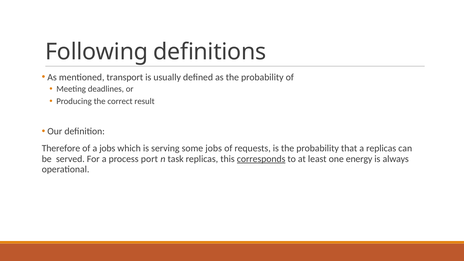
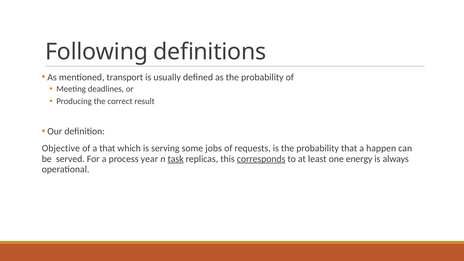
Therefore: Therefore -> Objective (61, 148)
a jobs: jobs -> that (107, 148)
a replicas: replicas -> happen (381, 148)
port: port -> year (149, 159)
task underline: none -> present (176, 159)
